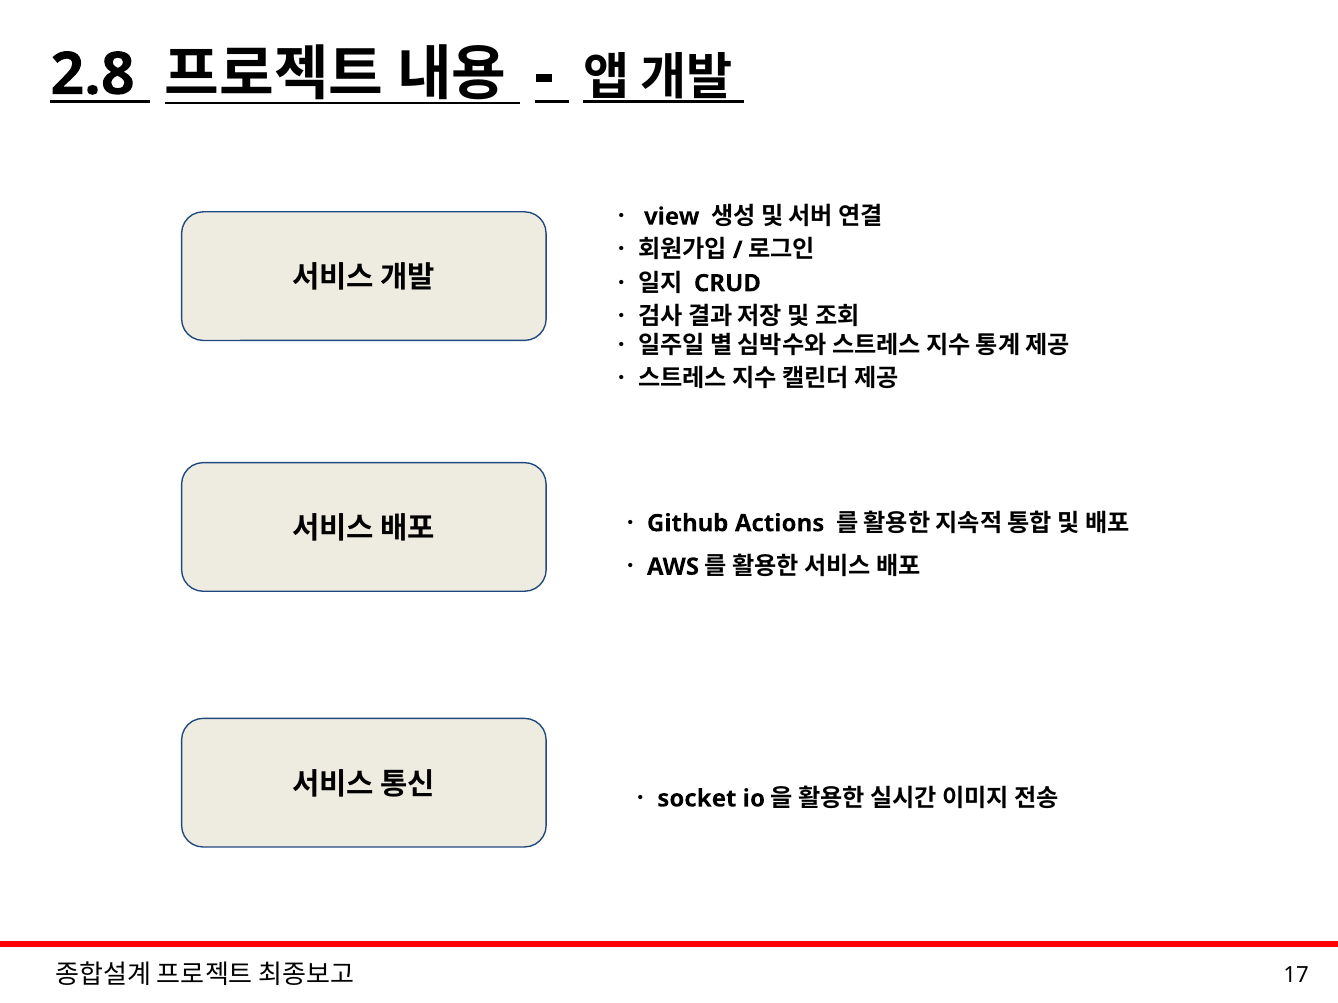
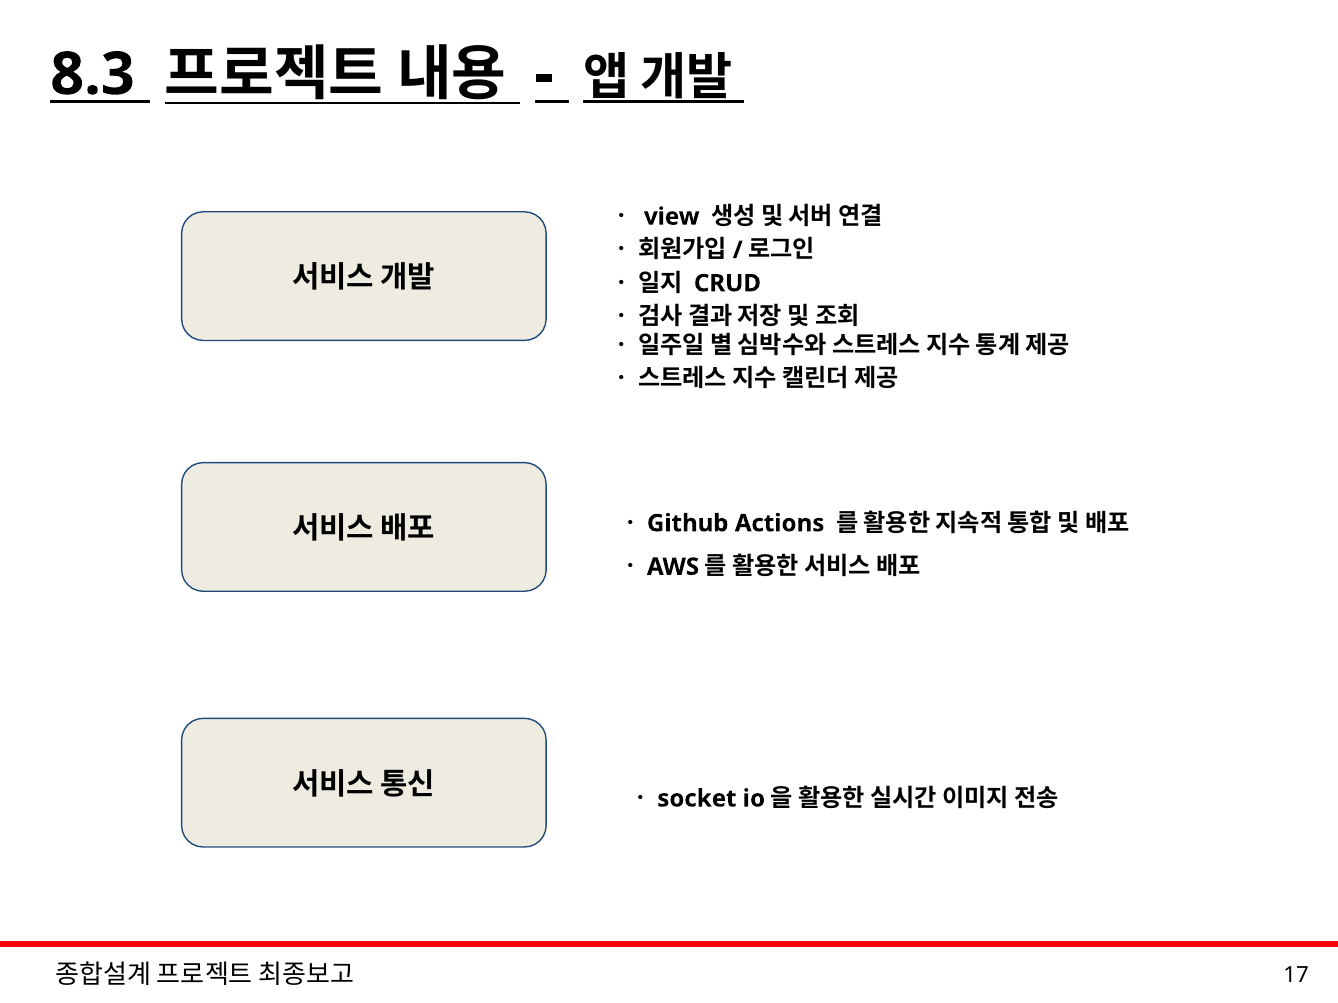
2.8: 2.8 -> 8.3 (93, 75)
